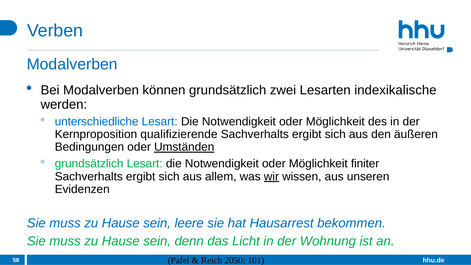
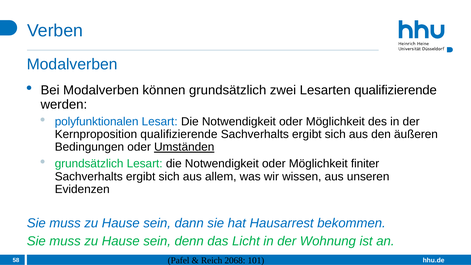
Lesarten indexikalische: indexikalische -> qualifizierende (396, 90)
unterschiedliche: unterschiedliche -> polyfunktionalen (97, 122)
wir underline: present -> none (271, 177)
leere: leere -> dann (189, 223)
2050: 2050 -> 2068 (235, 261)
